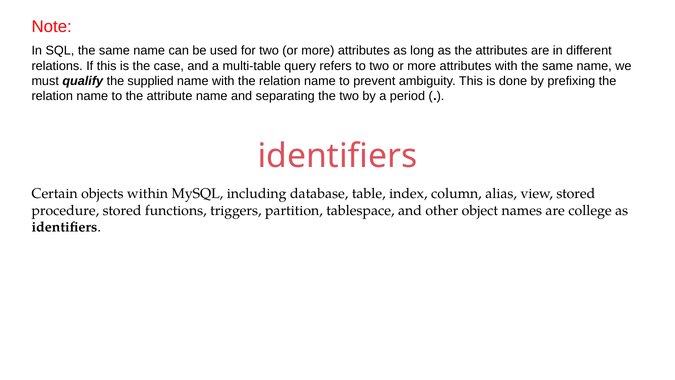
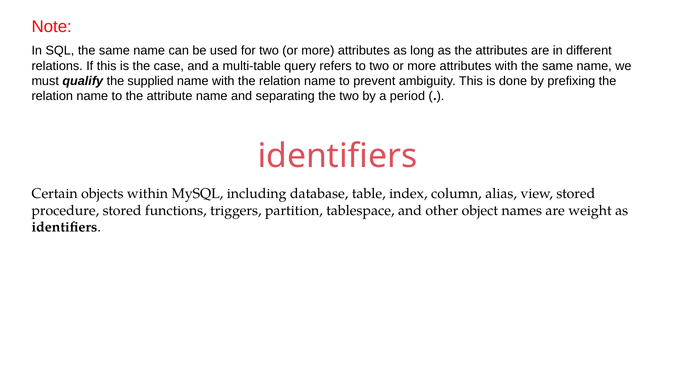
college: college -> weight (590, 210)
